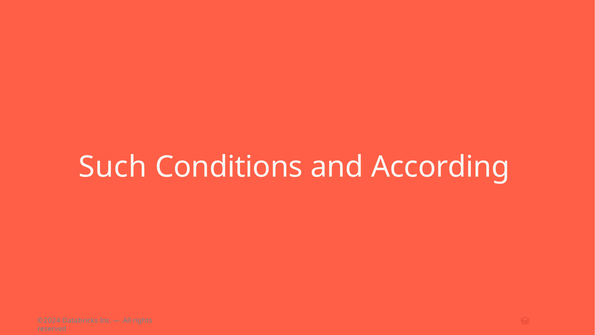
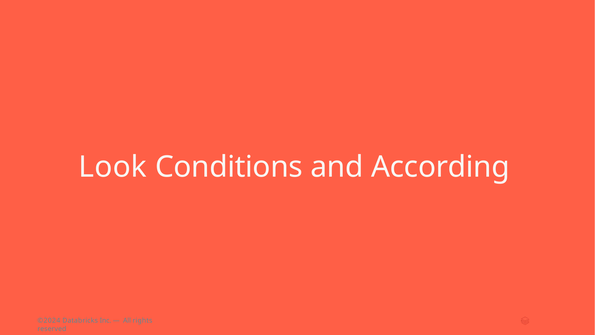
Such: Such -> Look (113, 167)
